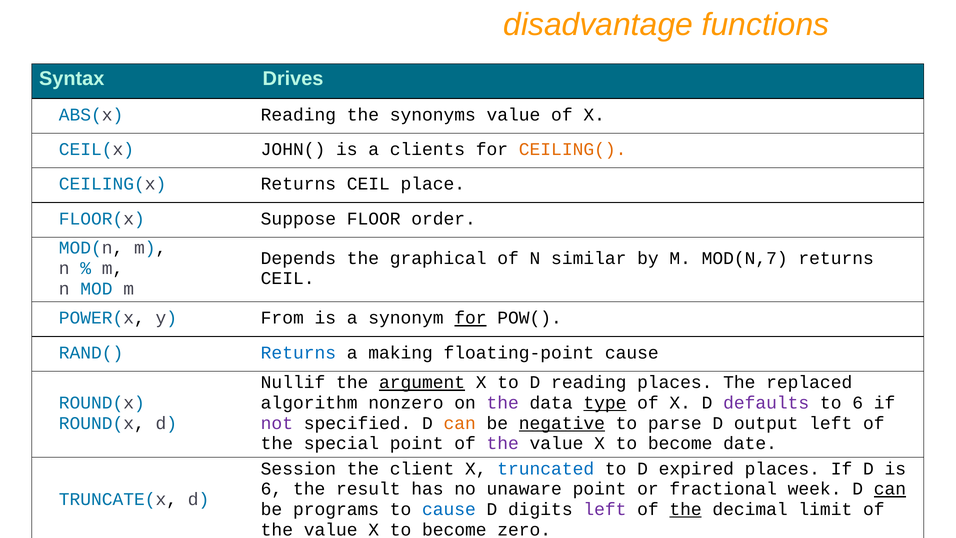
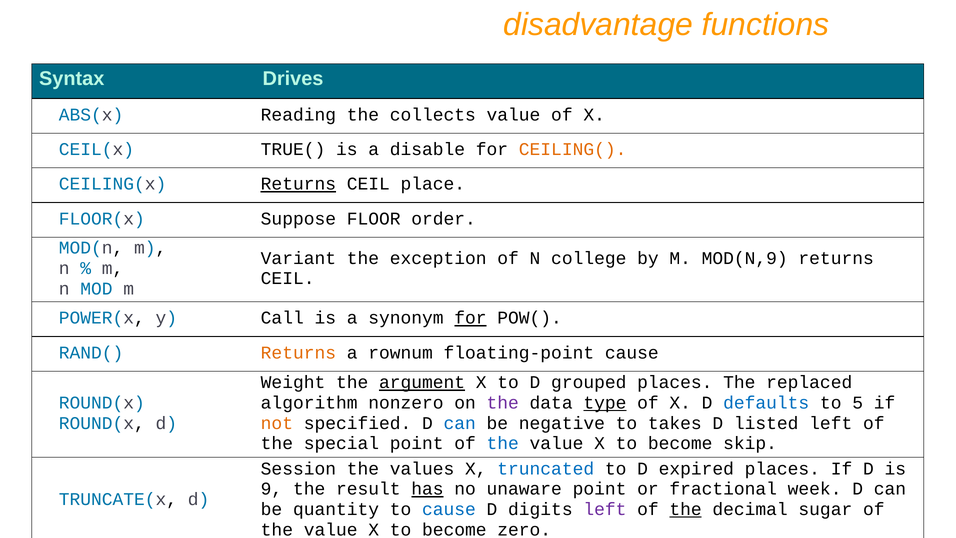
synonyms: synonyms -> collects (433, 115)
JOHN(: JOHN( -> TRUE( (293, 149)
clients: clients -> disable (427, 149)
Returns underline: none -> present (298, 184)
Depends: Depends -> Variant (298, 258)
graphical: graphical -> exception (438, 258)
similar: similar -> college (589, 258)
MOD(N,7: MOD(N,7 -> MOD(N,9 (745, 258)
From: From -> Call (282, 318)
Returns colour: blue -> orange (298, 353)
making: making -> rownum (401, 353)
Nullif: Nullif -> Weight (293, 382)
D reading: reading -> grouped (589, 382)
defaults colour: purple -> blue (766, 403)
to 6: 6 -> 5 (858, 403)
not colour: purple -> orange (277, 423)
can colour: orange -> blue (460, 423)
negative underline: present -> none (562, 423)
parse: parse -> takes (675, 423)
output: output -> listed (766, 423)
the colour: purple -> blue (503, 443)
date: date -> skip (750, 443)
client: client -> values (422, 468)
6: 6 -> 9 (271, 489)
has underline: none -> present (427, 489)
can underline: present -> none (890, 489)
programs: programs -> quantity (336, 509)
limit: limit -> sugar (825, 509)
